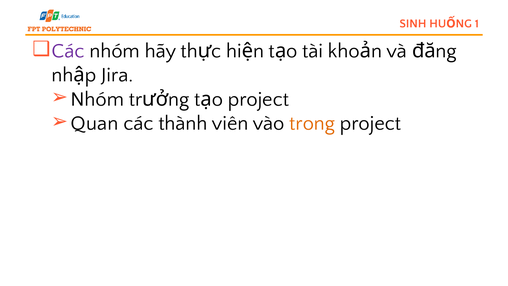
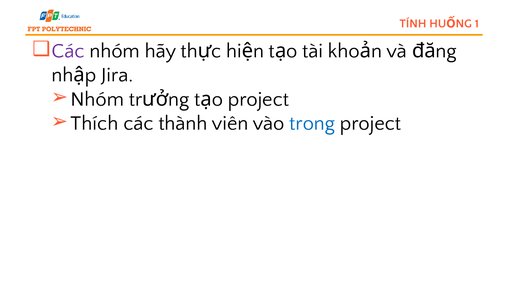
SINH: SINH -> TÍNH (413, 24)
Quan: Quan -> Thích (95, 123)
trong colour: orange -> blue (312, 123)
